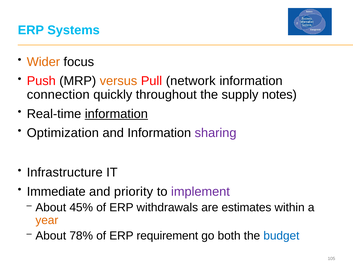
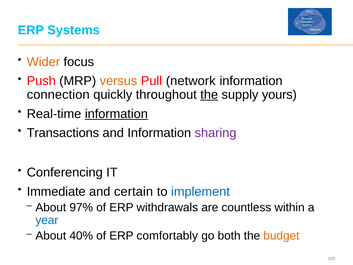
the underline: none -> present (209, 95)
notes: notes -> yours (279, 95)
Optimization: Optimization -> Transactions (63, 133)
Infrastructure: Infrastructure -> Conferencing (65, 172)
priority: priority -> certain (134, 191)
implement colour: purple -> blue (200, 191)
45%: 45% -> 97% (81, 207)
estimates: estimates -> countless (246, 207)
year colour: orange -> blue (47, 220)
78%: 78% -> 40% (81, 235)
requirement: requirement -> comfortably (167, 235)
budget colour: blue -> orange (281, 235)
